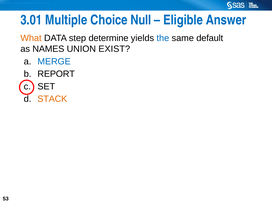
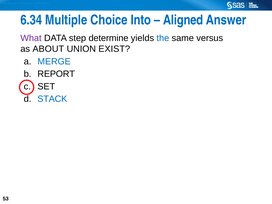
3.01: 3.01 -> 6.34 (31, 20)
Null: Null -> Into (141, 20)
Eligible: Eligible -> Aligned (183, 20)
What colour: orange -> purple (31, 38)
default: default -> versus (210, 38)
NAMES: NAMES -> ABOUT (48, 49)
STACK colour: orange -> blue (52, 99)
